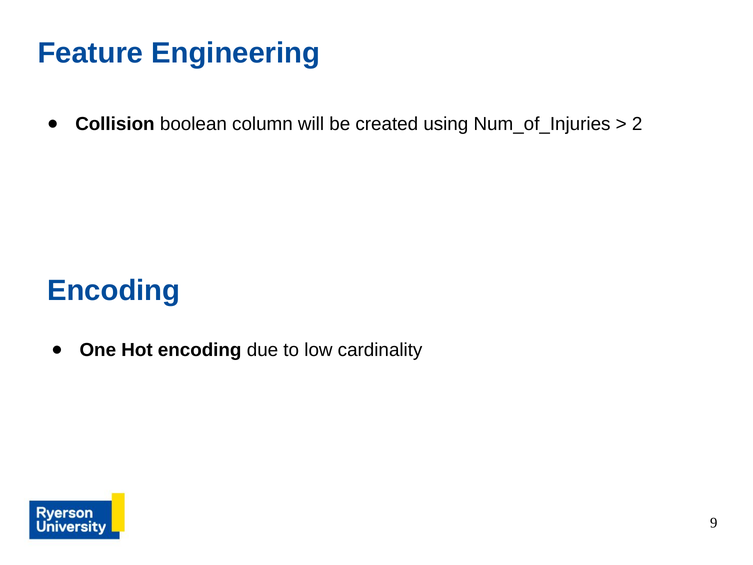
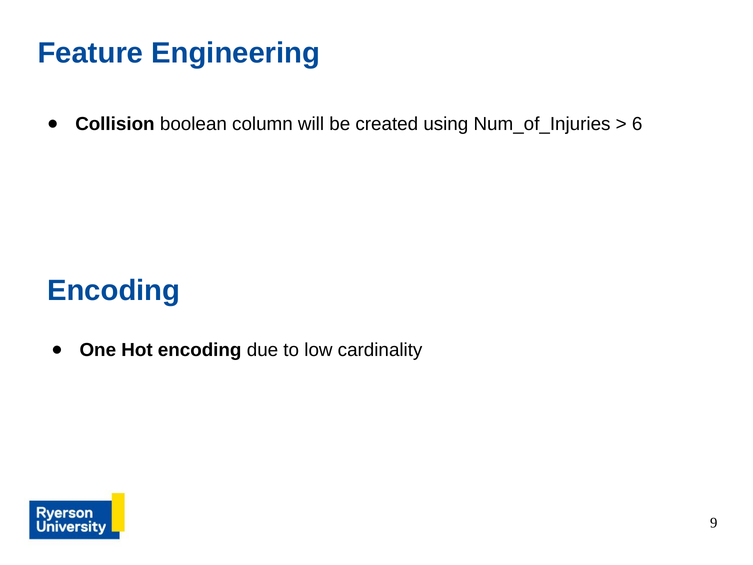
2: 2 -> 6 (637, 124)
